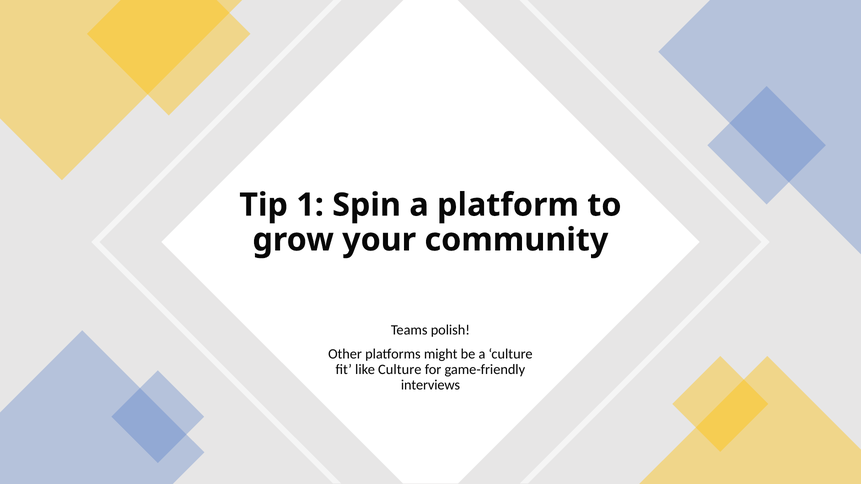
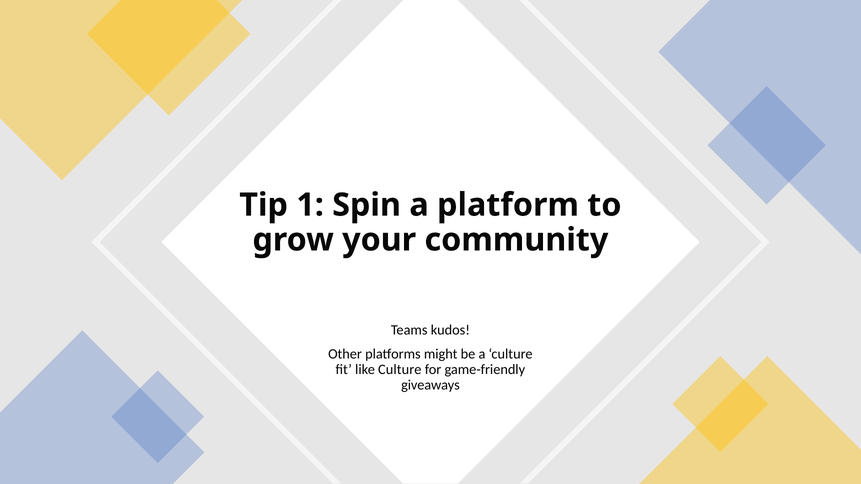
polish: polish -> kudos (450, 330)
interviews: interviews -> giveaways (431, 385)
